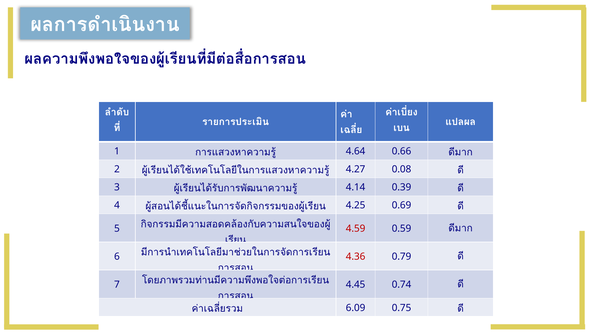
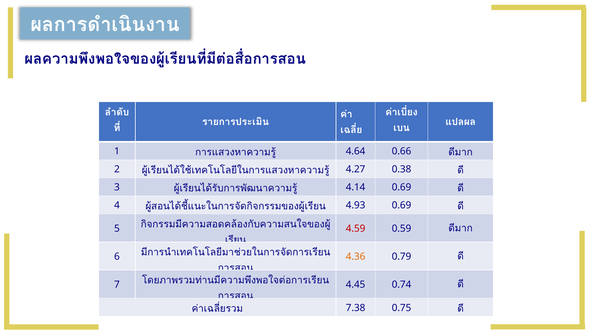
0.08: 0.08 -> 0.38 (402, 169)
4.14 0.39: 0.39 -> 0.69 (402, 187)
4.25: 4.25 -> 4.93 (356, 205)
4.36 colour: red -> orange (356, 257)
6.09: 6.09 -> 7.38 (356, 308)
